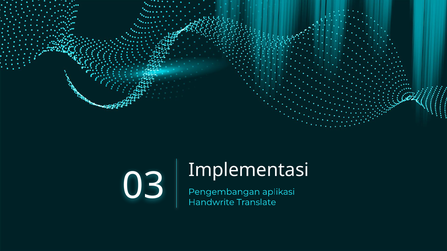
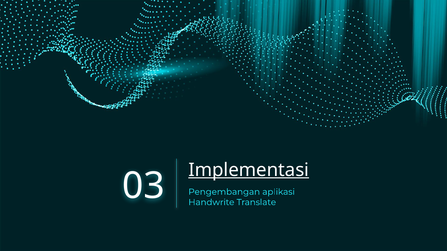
Implementasi underline: none -> present (249, 170)
